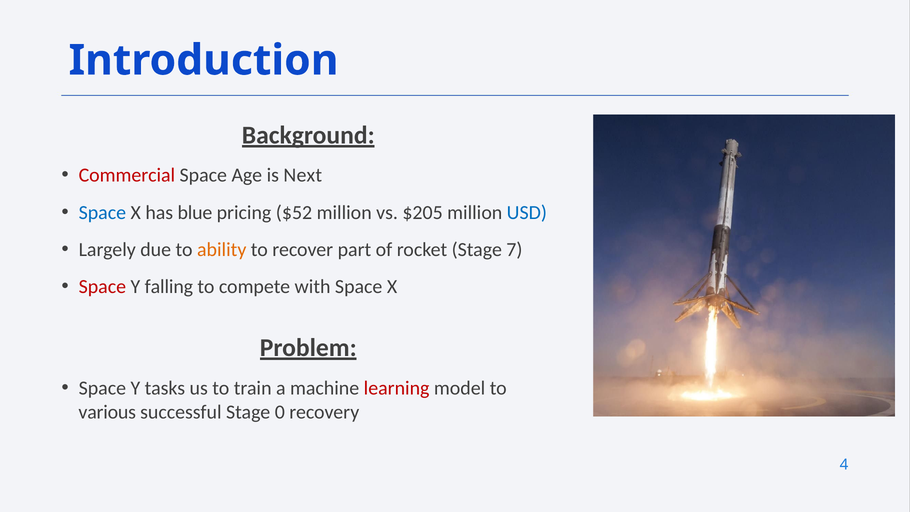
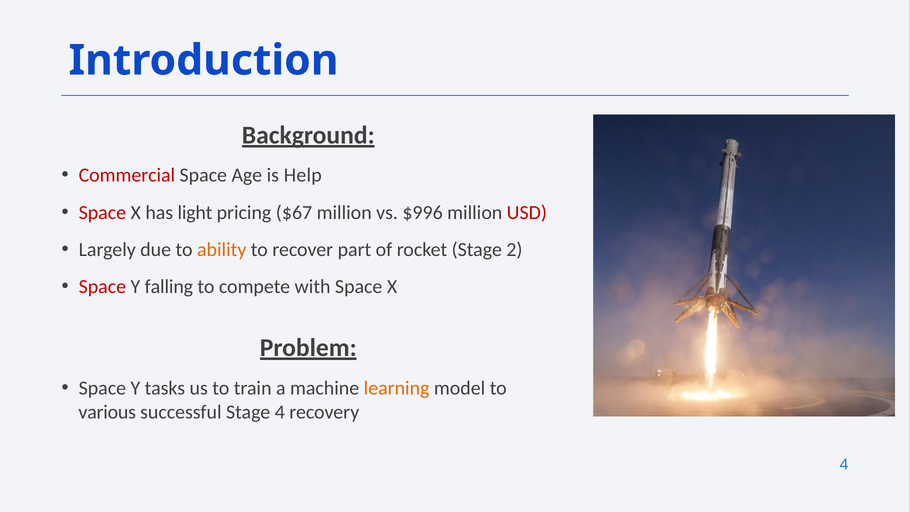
Next: Next -> Help (303, 175)
Space colour: blue -> red (102, 212)
blue: blue -> light (195, 212)
$52: $52 -> $67 (294, 212)
$205: $205 -> $996 (423, 212)
USD colour: blue -> red (527, 212)
7: 7 -> 2 (514, 250)
learning colour: red -> orange (397, 388)
Stage 0: 0 -> 4 (280, 412)
